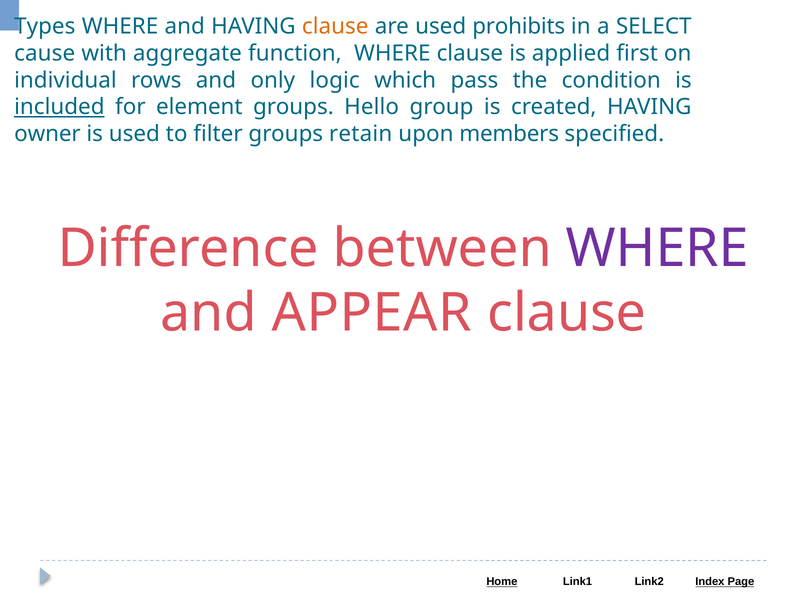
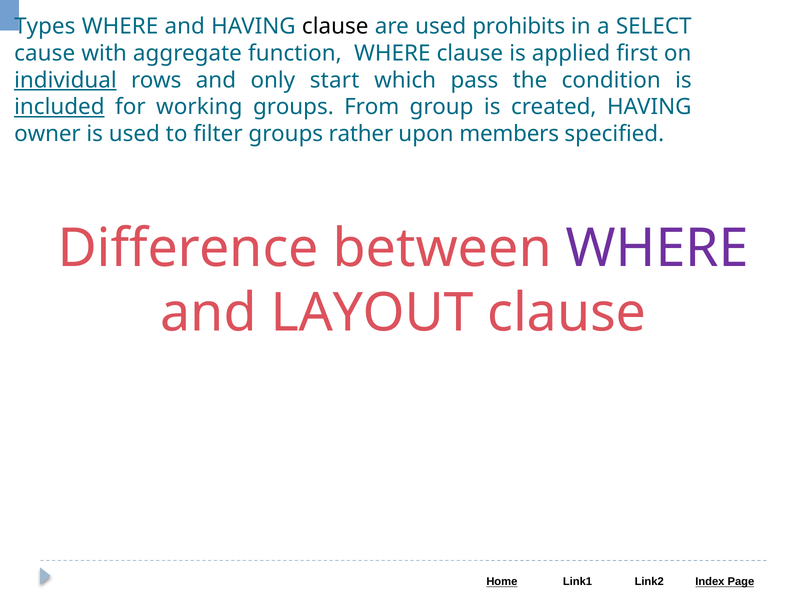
clause colour: orange -> black (335, 26)
individual underline: none -> present (65, 80)
logic: logic -> start (335, 80)
element: element -> working (199, 107)
Hello: Hello -> From (372, 107)
retain: retain -> rather (361, 134)
APPEAR: APPEAR -> LAYOUT (372, 313)
